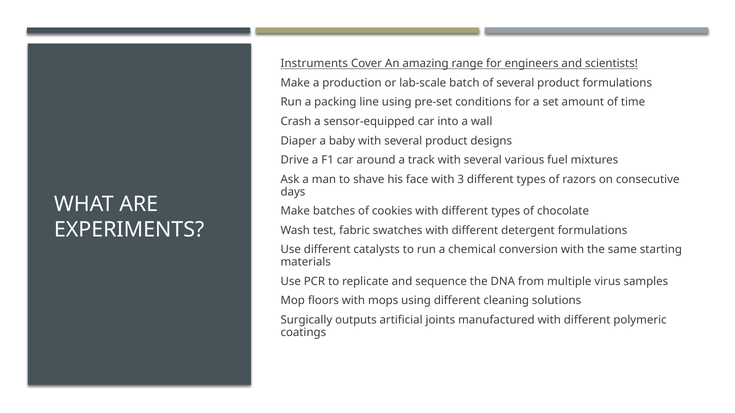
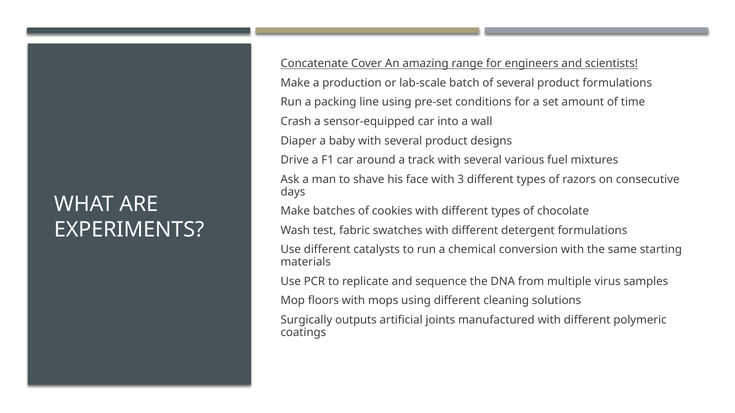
Instruments: Instruments -> Concatenate (314, 64)
